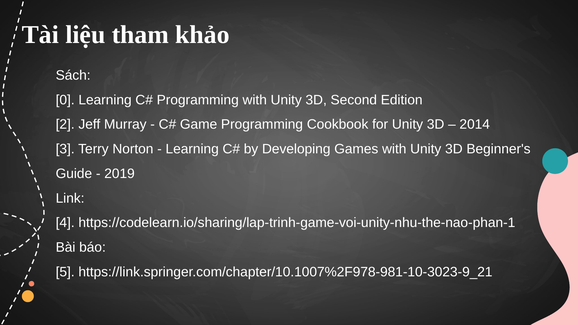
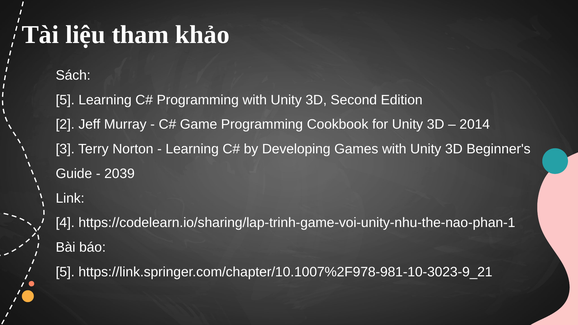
0: 0 -> 5 (65, 100)
2019: 2019 -> 2039 (120, 174)
